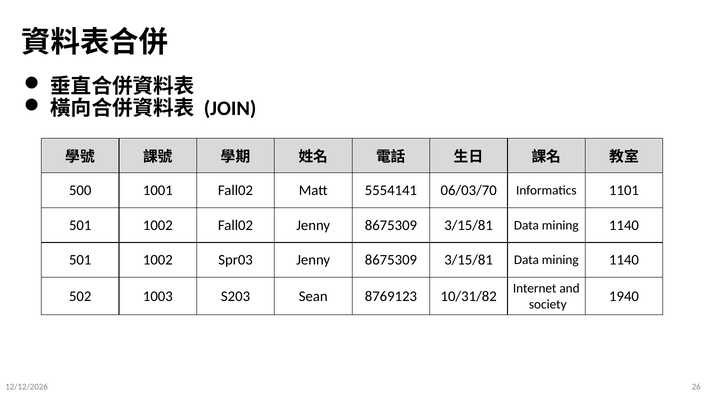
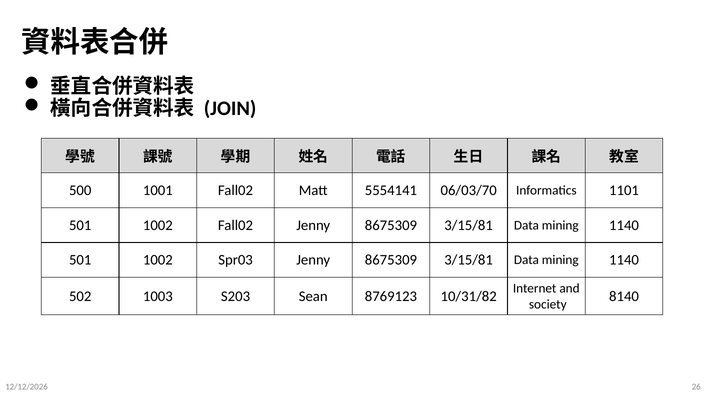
1940: 1940 -> 8140 (624, 296)
